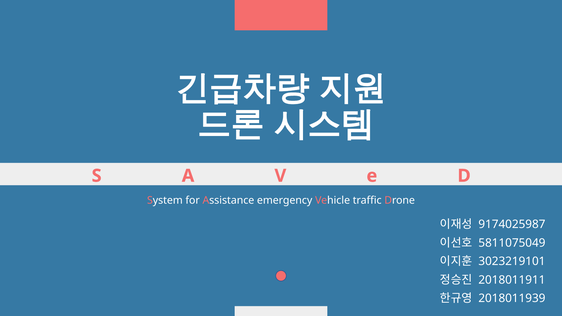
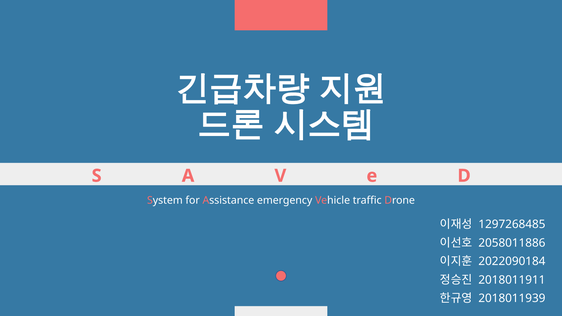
9174025987: 9174025987 -> 1297268485 (512, 224)
5811075049: 5811075049 -> 2058011886 (512, 243)
3023219101: 3023219101 -> 2022090184 (512, 261)
